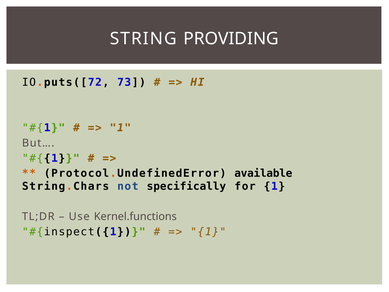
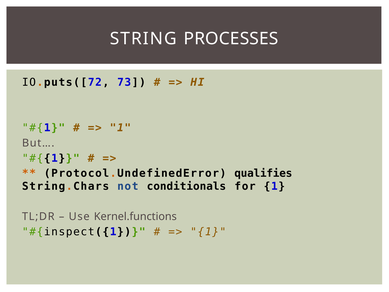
PROVIDING: PROVIDING -> PROCESSES (231, 39)
available: available -> qualifies (263, 173)
specifically: specifically -> conditionals (186, 186)
